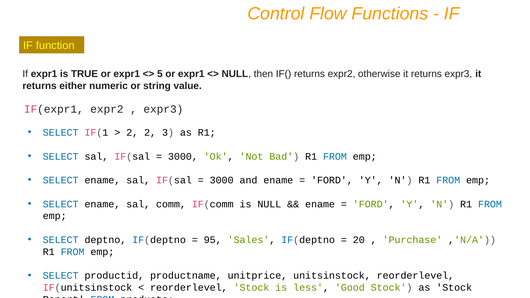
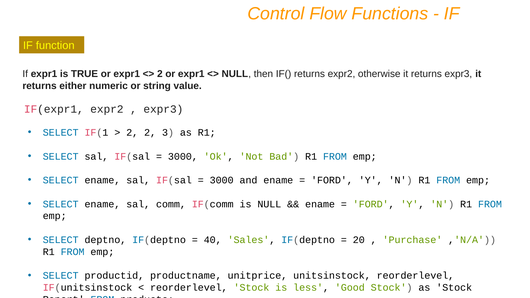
5: 5 -> 2 (160, 74)
95: 95 -> 40 (213, 240)
